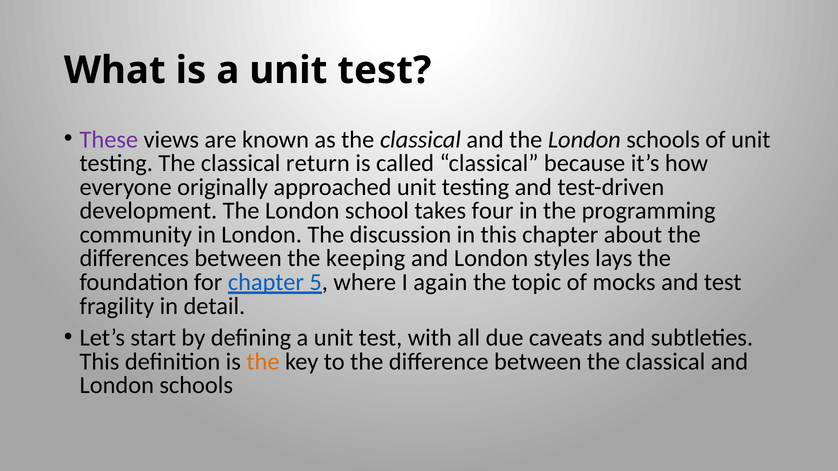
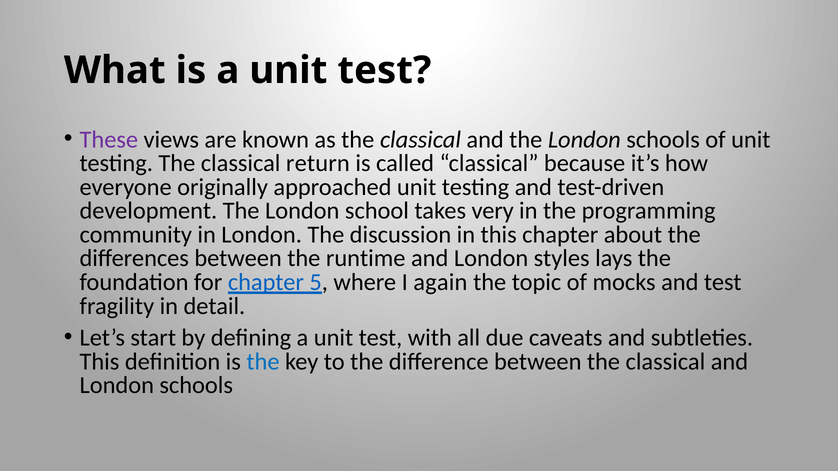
four: four -> very (493, 211)
keeping: keeping -> runtime (366, 258)
the colour: orange -> blue (263, 362)
